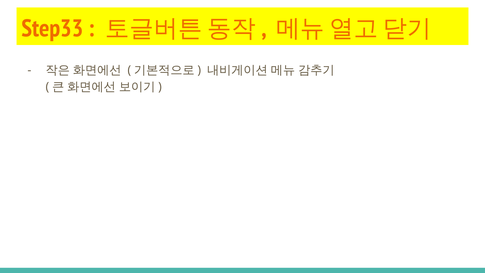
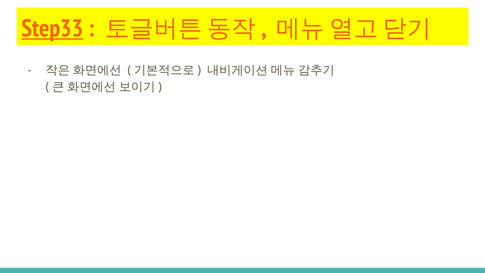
Step33 underline: none -> present (52, 29)
